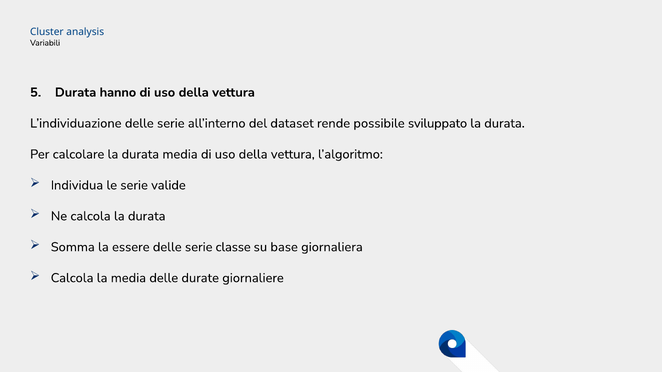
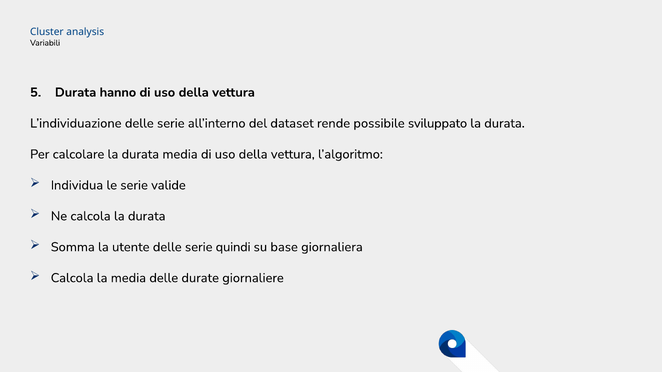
essere: essere -> utente (131, 247)
classe: classe -> quindi (233, 247)
